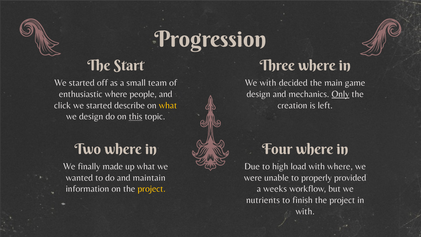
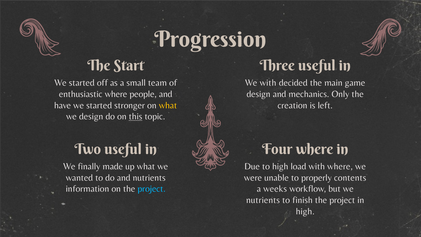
Three where: where -> useful (317, 66)
Only underline: present -> none (340, 94)
click: click -> have (63, 105)
describe: describe -> stronger (130, 105)
Two where: where -> useful (123, 149)
and maintain: maintain -> nutrients (149, 178)
provided: provided -> contents (350, 178)
project colour: yellow -> light blue (152, 189)
with: with -> high (305, 211)
